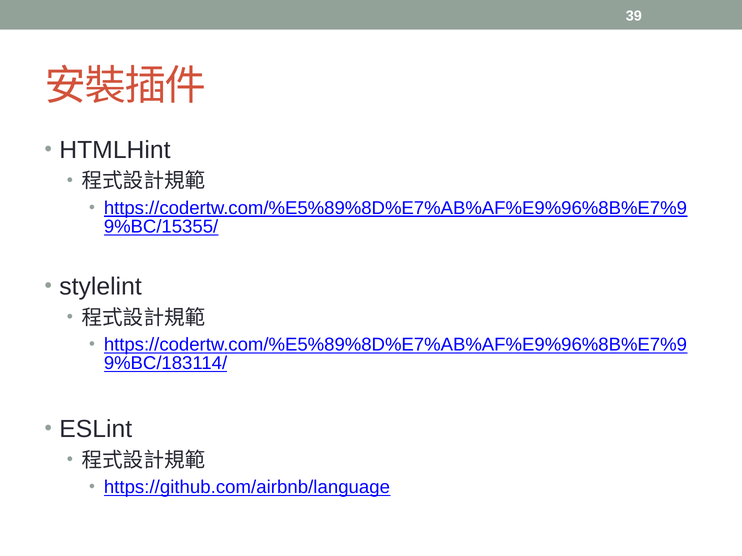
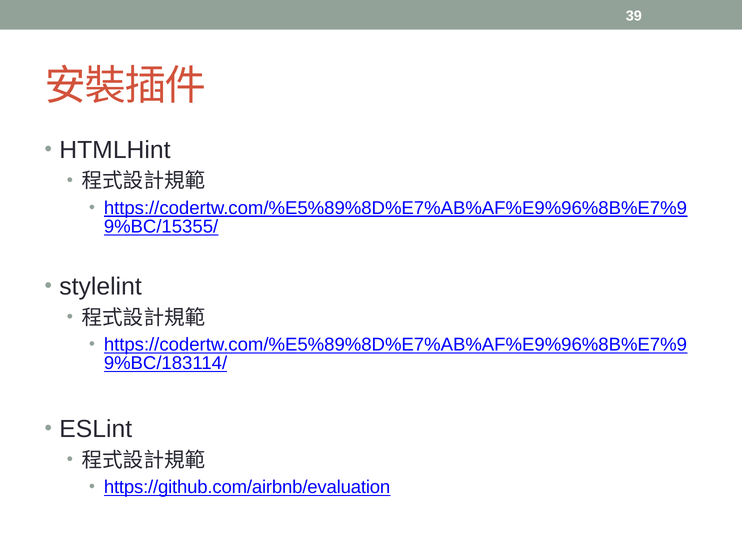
https://github.com/airbnb/language: https://github.com/airbnb/language -> https://github.com/airbnb/evaluation (247, 488)
